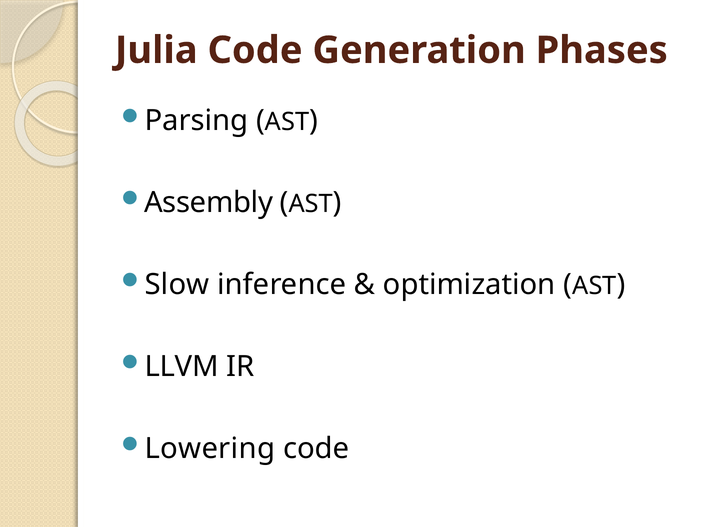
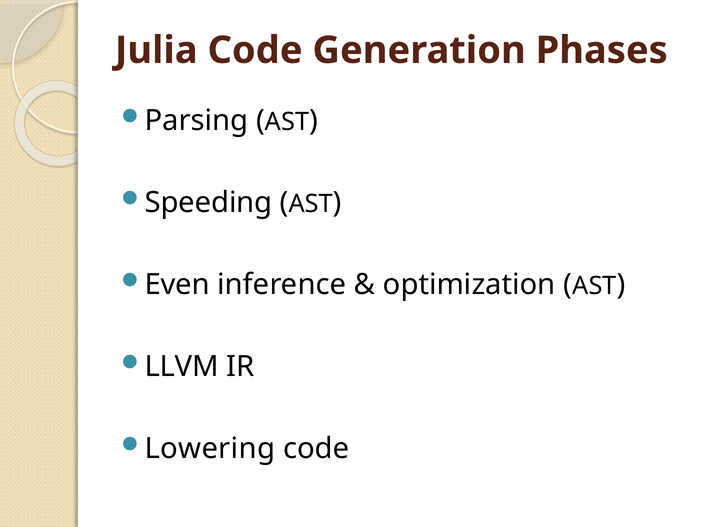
Assembly: Assembly -> Speeding (209, 203)
Slow: Slow -> Even (177, 285)
